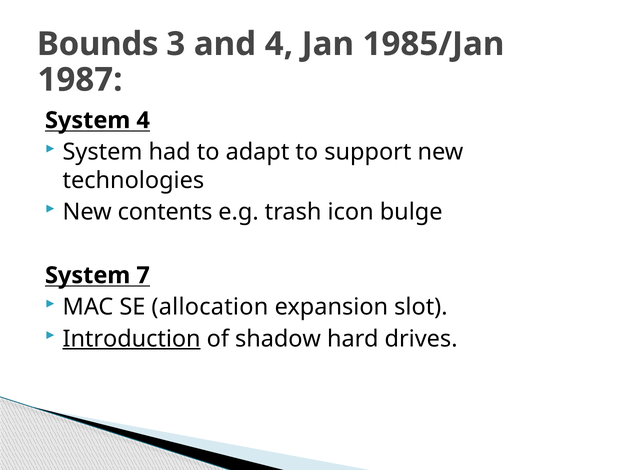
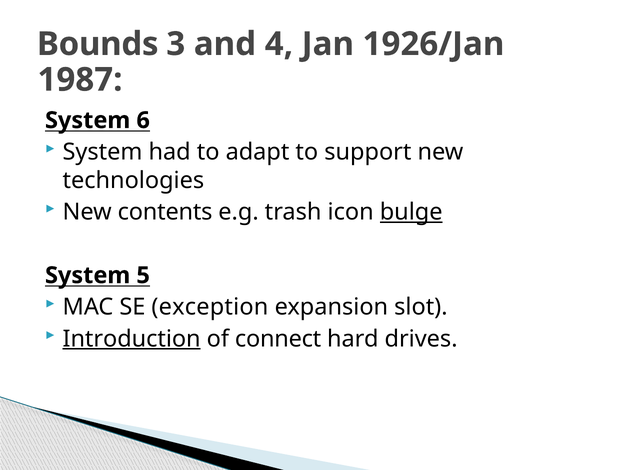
1985/Jan: 1985/Jan -> 1926/Jan (433, 44)
System 4: 4 -> 6 (143, 120)
bulge underline: none -> present (411, 212)
7: 7 -> 5 (143, 276)
allocation: allocation -> exception (210, 307)
shadow: shadow -> connect (278, 339)
